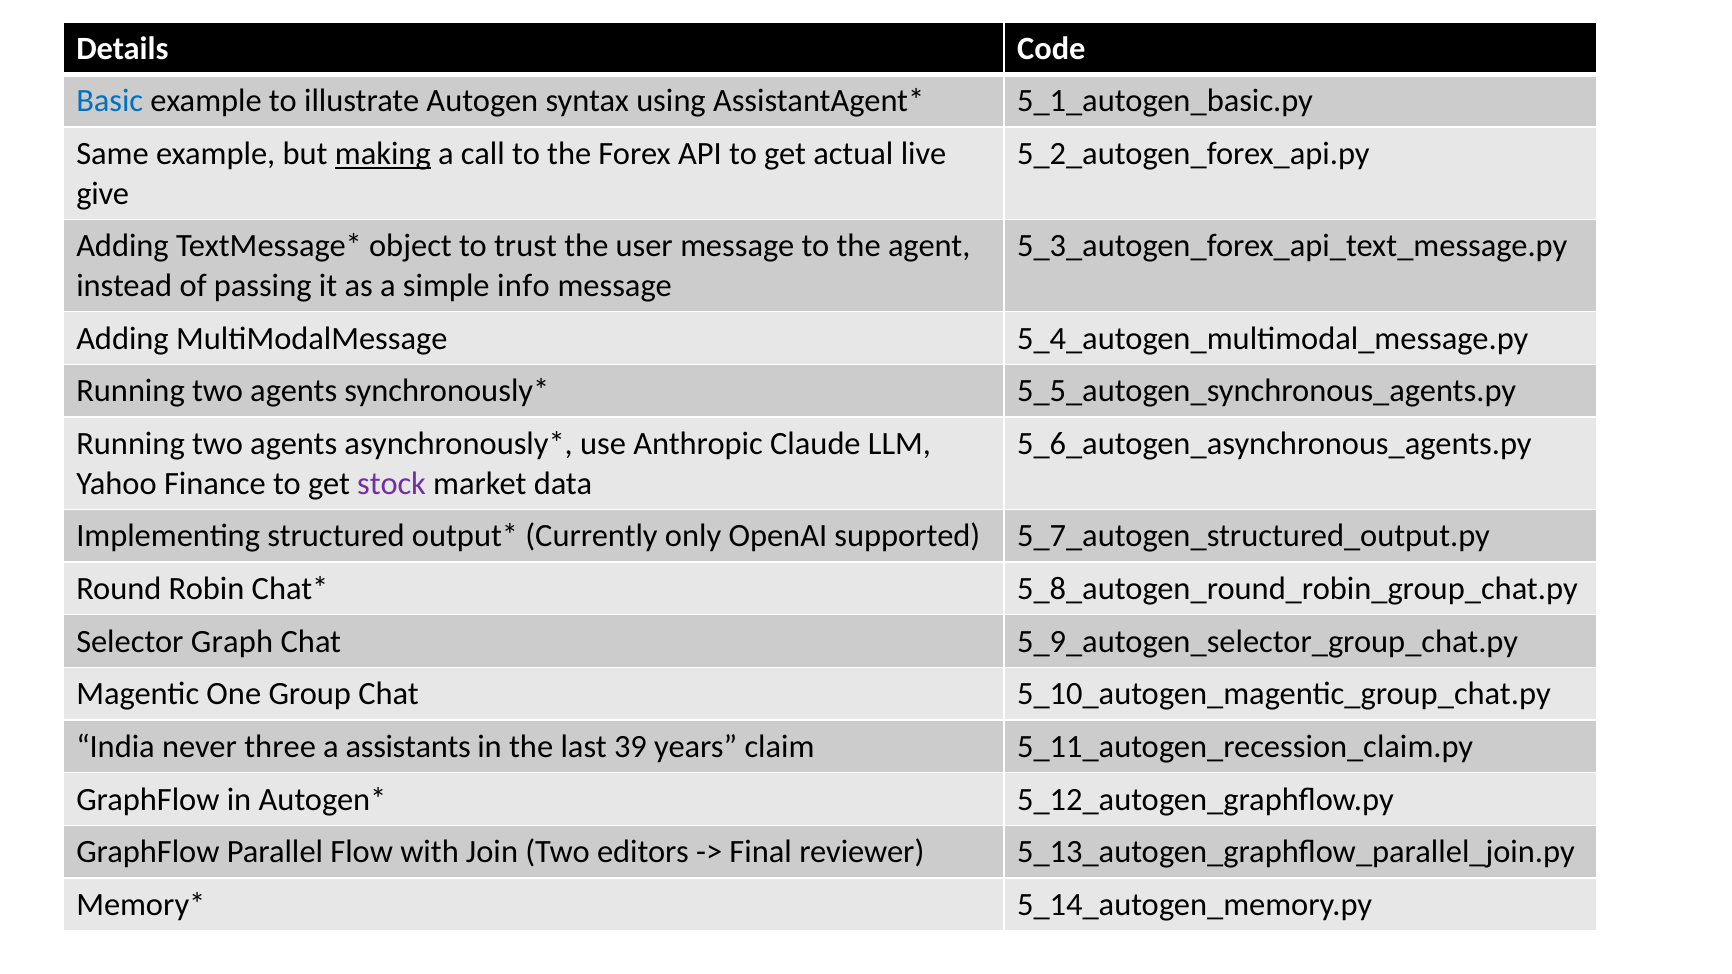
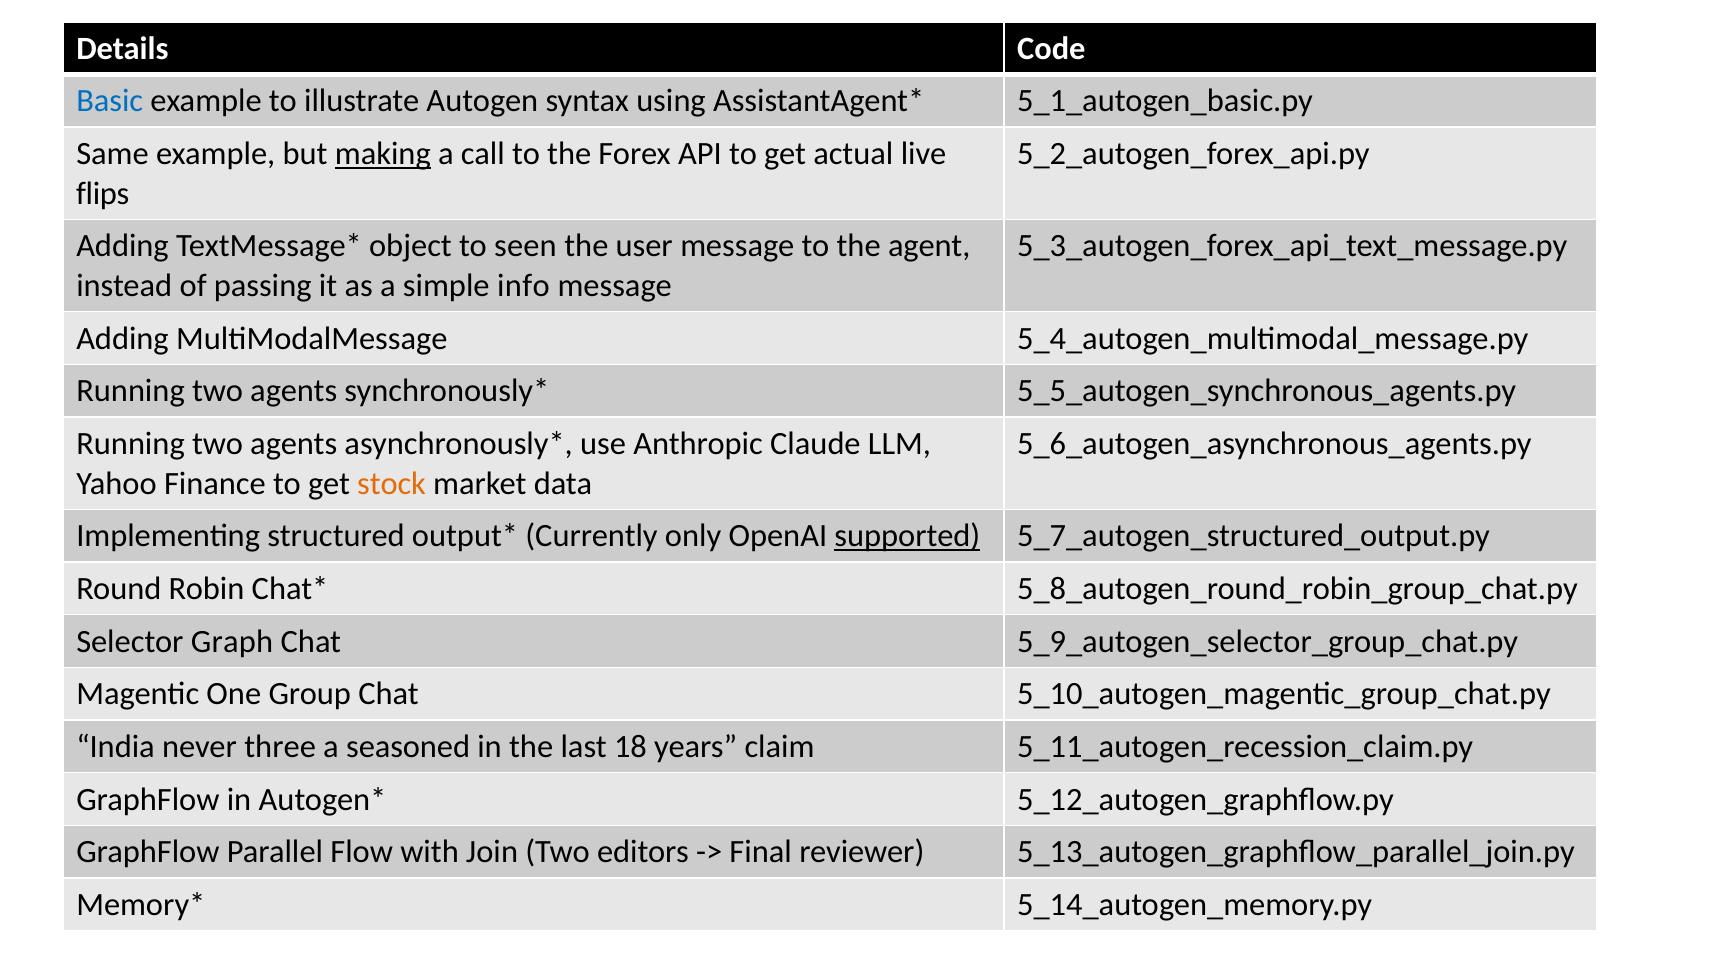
give: give -> flips (103, 194)
trust: trust -> seen (525, 246)
stock colour: purple -> orange (392, 484)
supported underline: none -> present (907, 536)
assistants: assistants -> seasoned (408, 747)
39: 39 -> 18 (630, 747)
